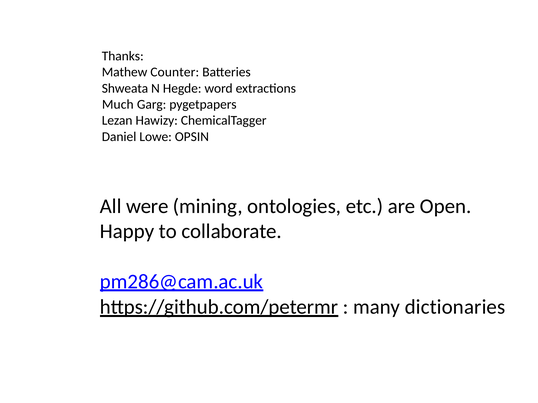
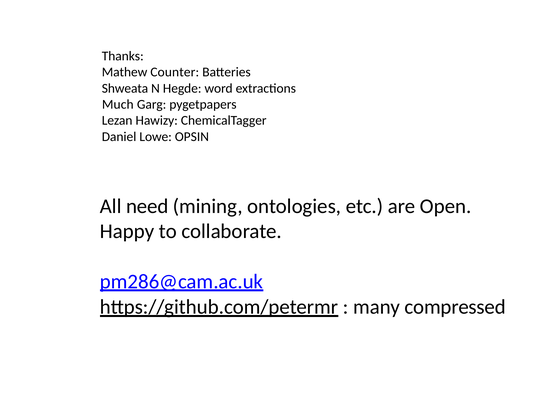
were: were -> need (147, 206)
dictionaries: dictionaries -> compressed (455, 307)
